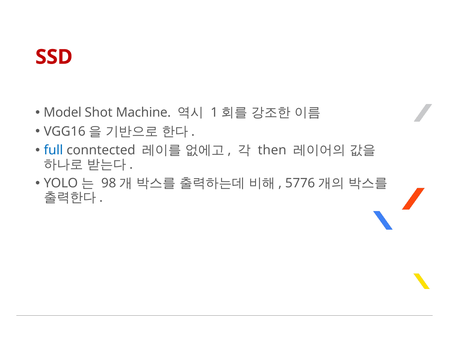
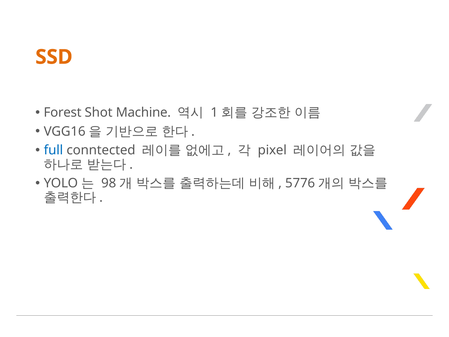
SSD colour: red -> orange (54, 57)
Model: Model -> Forest (63, 113)
then: then -> pixel (272, 150)
